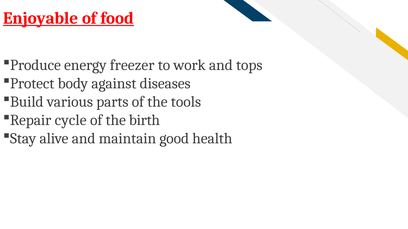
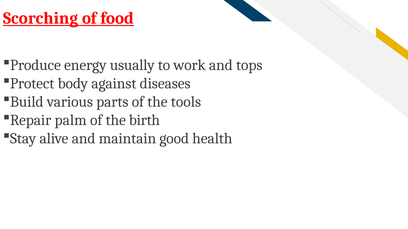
Enjoyable: Enjoyable -> Scorching (41, 18)
freezer: freezer -> usually (132, 65)
cycle: cycle -> palm (71, 120)
